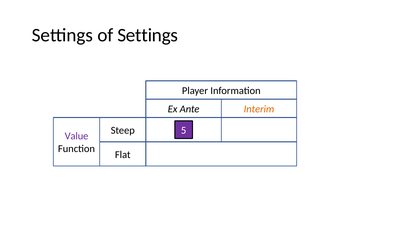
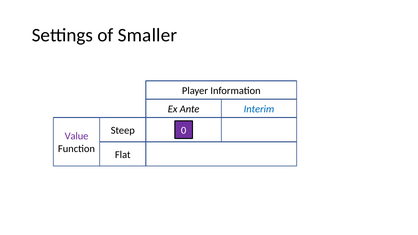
of Settings: Settings -> Smaller (148, 35)
Interim colour: orange -> blue (259, 109)
5: 5 -> 0 (184, 130)
